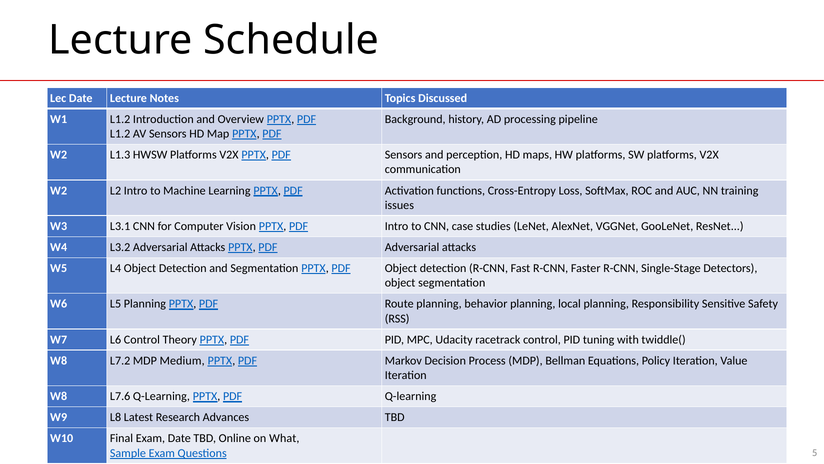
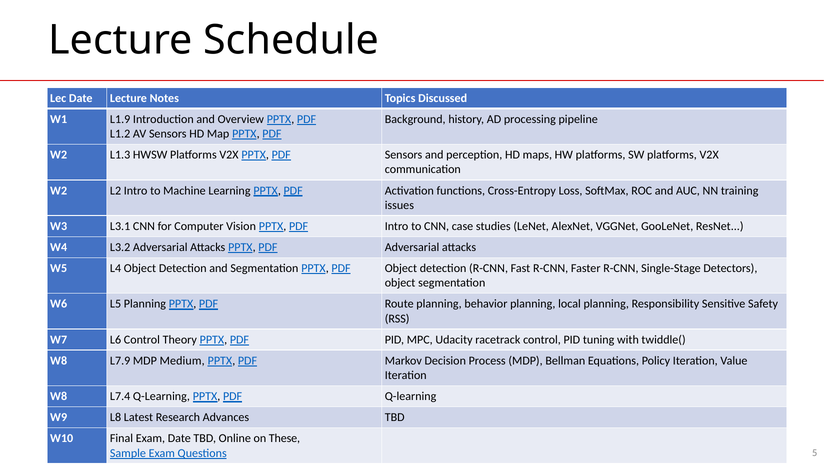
W1 L1.2: L1.2 -> L1.9 (120, 119)
L7.2: L7.2 -> L7.9 (120, 360)
L7.6: L7.6 -> L7.4 (120, 396)
What: What -> These (284, 438)
